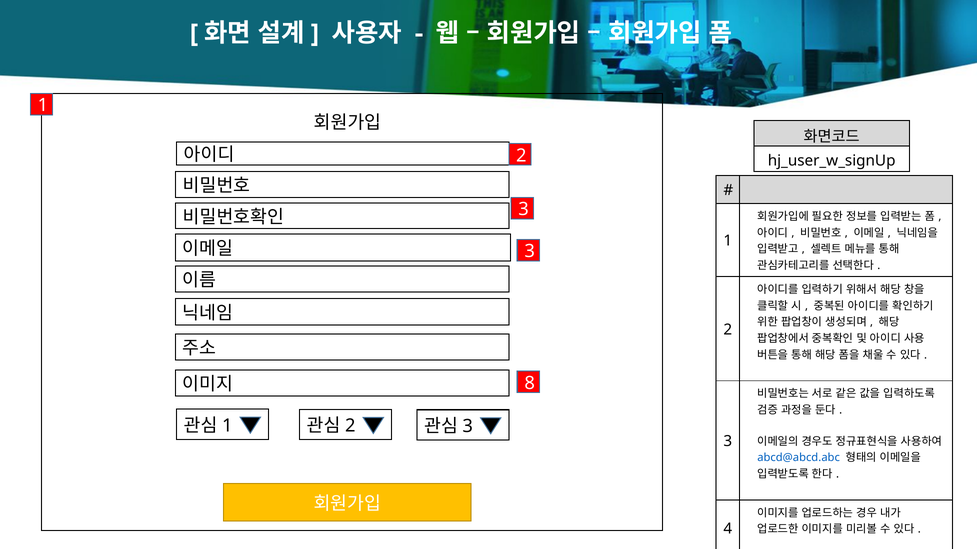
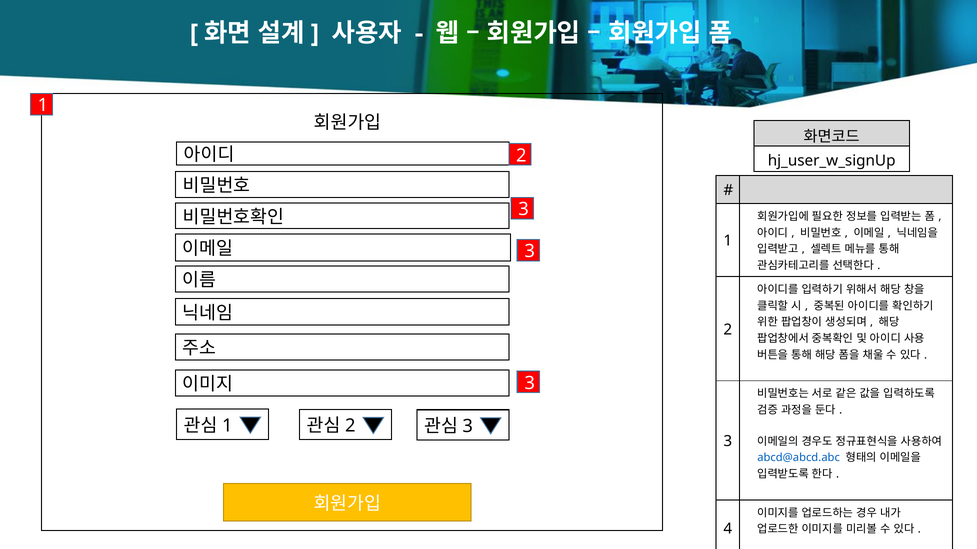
8: 8 -> 3 (530, 384)
